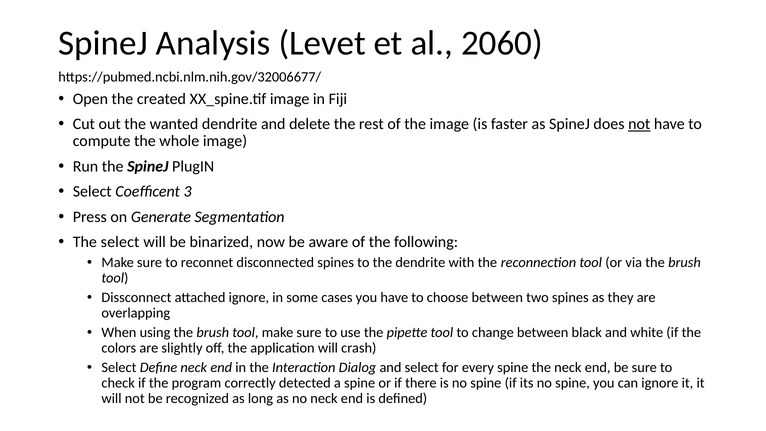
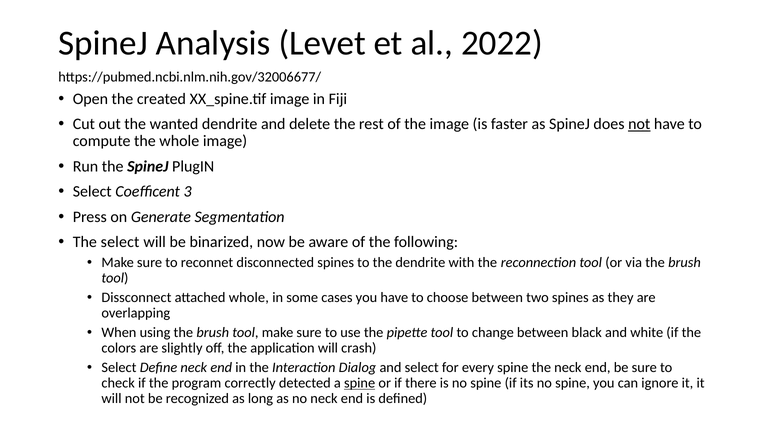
2060: 2060 -> 2022 (502, 43)
attached ignore: ignore -> whole (249, 297)
spine underline: none -> present (360, 383)
